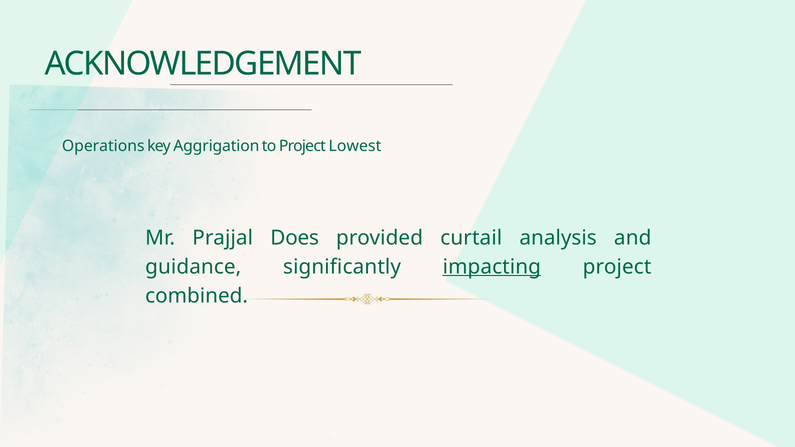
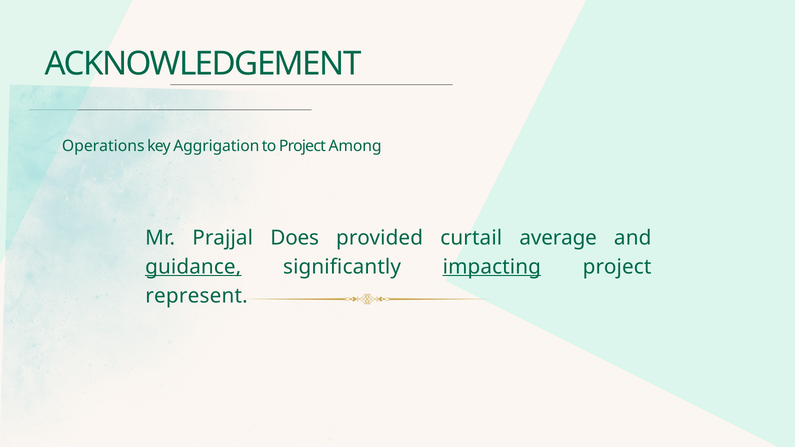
Lowest: Lowest -> Among (355, 146)
analysis: analysis -> average (558, 238)
guidance underline: none -> present (193, 267)
combined: combined -> represent (197, 296)
